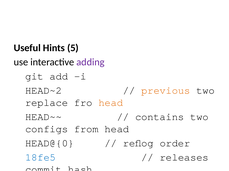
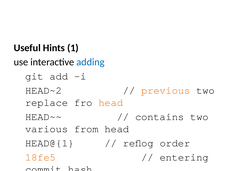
5: 5 -> 1 (73, 48)
adding colour: purple -> blue (90, 62)
configs: configs -> various (47, 129)
HEAD@{0: HEAD@{0 -> HEAD@{1 (50, 144)
18fe5 colour: blue -> orange (40, 158)
releases: releases -> entering (184, 158)
